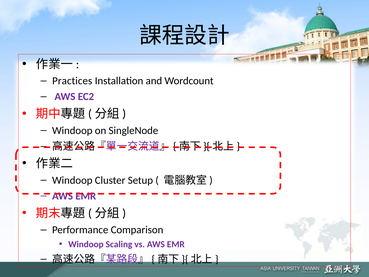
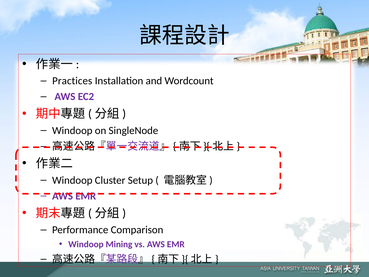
Scaling: Scaling -> Mining (119, 244)
